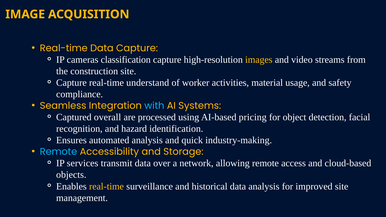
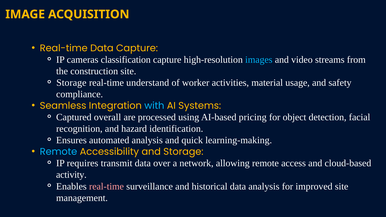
images colour: yellow -> light blue (259, 60)
Capture: Capture -> Storage (71, 83)
industry-making: industry-making -> learning-making (239, 140)
services: services -> requires (83, 163)
objects: objects -> activity (71, 175)
real-time colour: yellow -> pink (106, 186)
